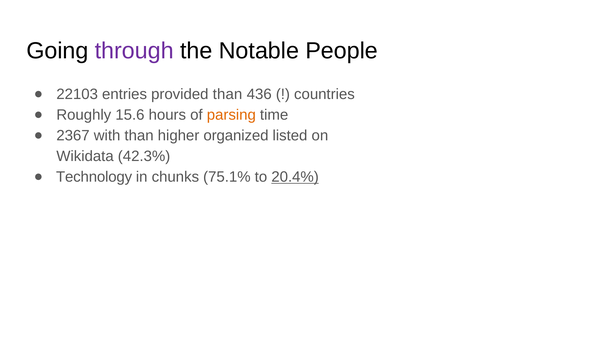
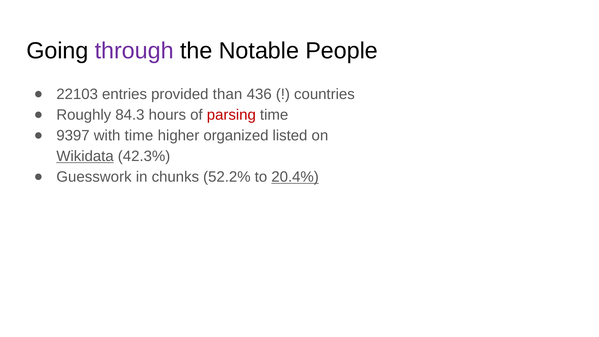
15.6: 15.6 -> 84.3 (130, 115)
parsing colour: orange -> red (231, 115)
2367: 2367 -> 9397 (73, 136)
with than: than -> time (139, 136)
Wikidata underline: none -> present (85, 156)
Technology: Technology -> Guesswork (94, 177)
75.1%: 75.1% -> 52.2% (227, 177)
